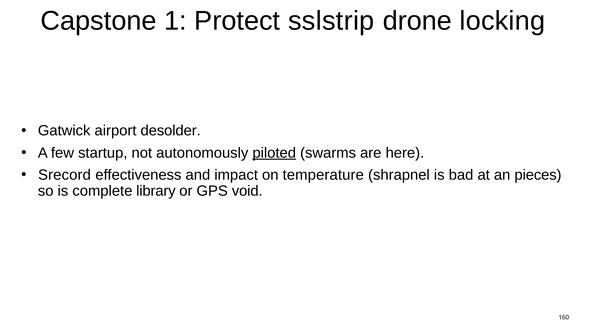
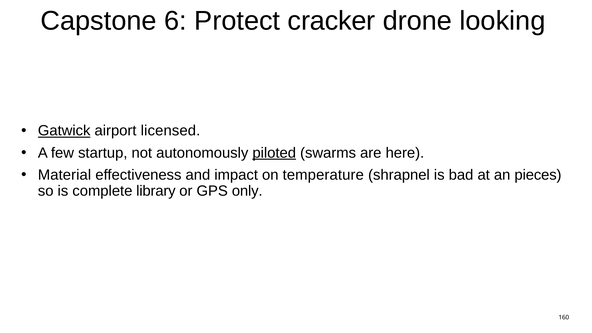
1: 1 -> 6 (175, 21)
sslstrip: sslstrip -> cracker (332, 21)
locking: locking -> looking (503, 21)
Gatwick underline: none -> present (64, 131)
desolder: desolder -> licensed (171, 131)
Srecord: Srecord -> Material (65, 175)
void: void -> only (247, 191)
